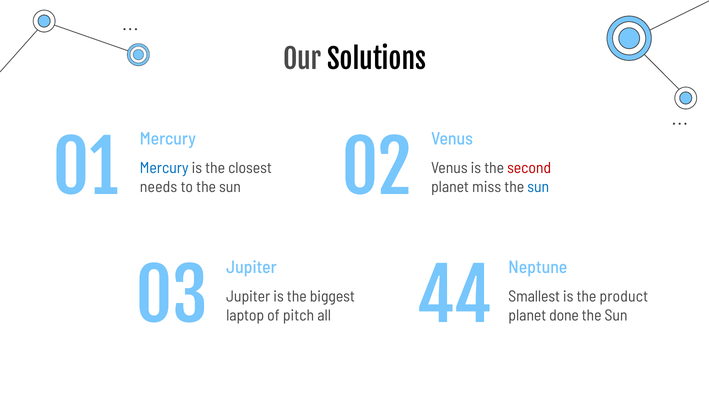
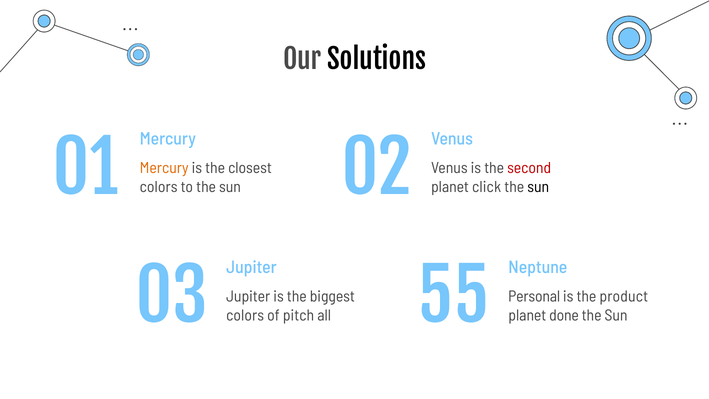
Mercury colour: blue -> orange (164, 168)
needs: needs -> colors (159, 187)
miss: miss -> click (487, 187)
sun colour: blue -> black (538, 187)
44: 44 -> 55 (453, 299)
Smallest: Smallest -> Personal (534, 296)
laptop: laptop -> colors (245, 315)
